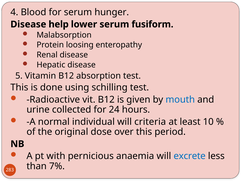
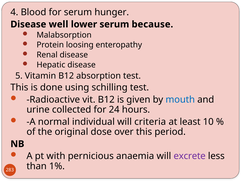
help: help -> well (59, 24)
fusiform: fusiform -> because (152, 24)
excrete colour: blue -> purple (190, 156)
7%: 7% -> 1% (57, 166)
